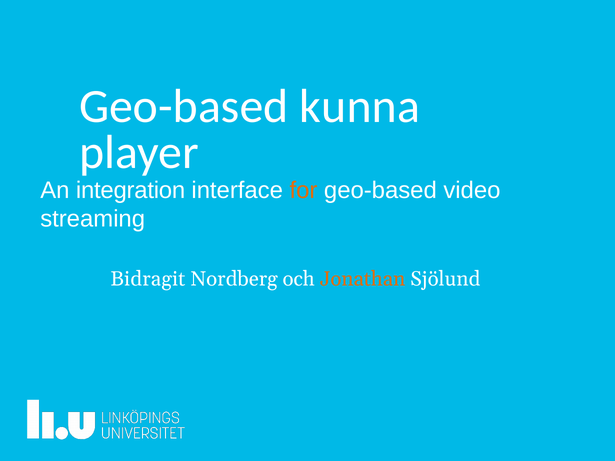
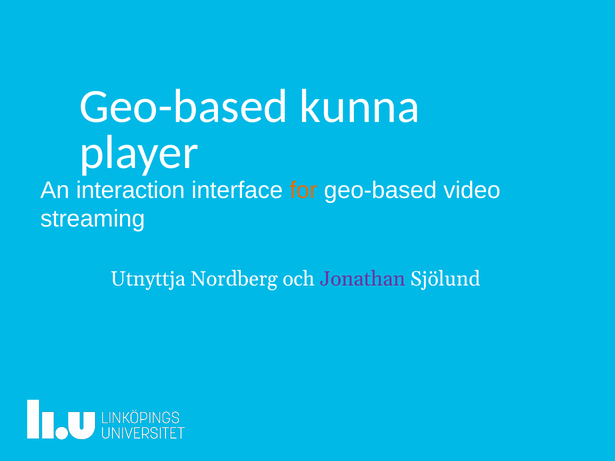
integration: integration -> interaction (131, 190)
Bidragit: Bidragit -> Utnyttja (148, 279)
Jonathan colour: orange -> purple (363, 279)
